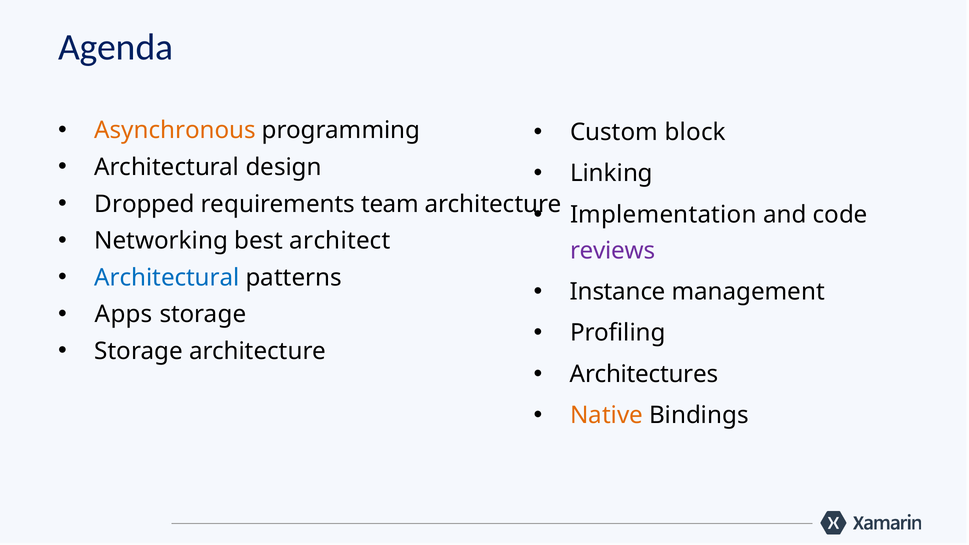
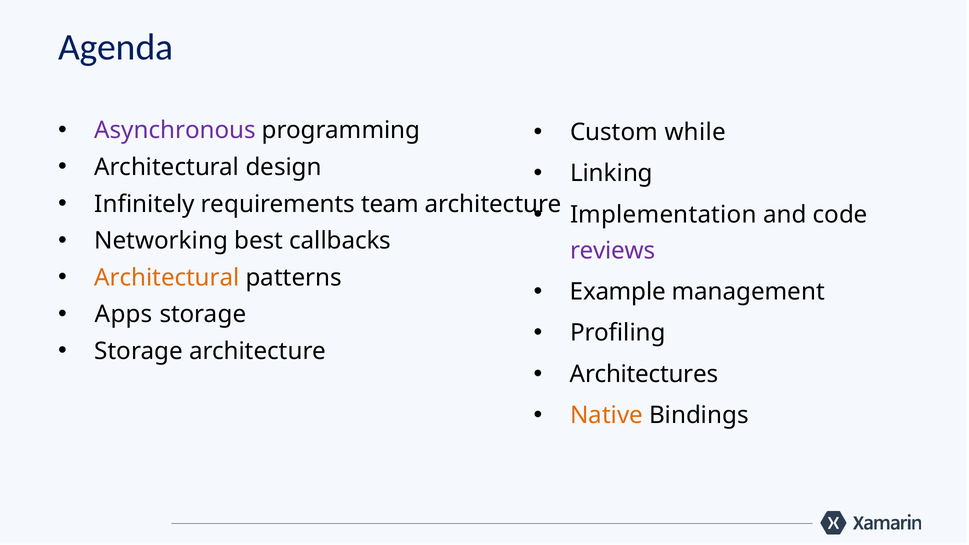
Asynchronous colour: orange -> purple (175, 130)
block: block -> while (695, 132)
Dropped: Dropped -> Infinitely (145, 204)
architect: architect -> callbacks (340, 241)
Architectural colour: blue -> orange (167, 278)
Instance: Instance -> Example (618, 292)
